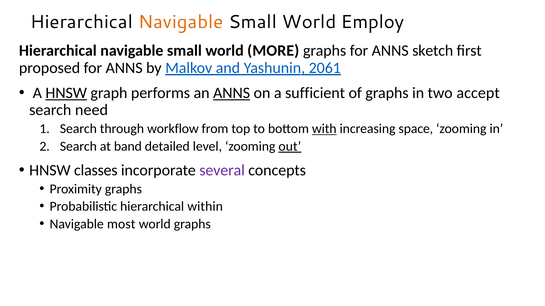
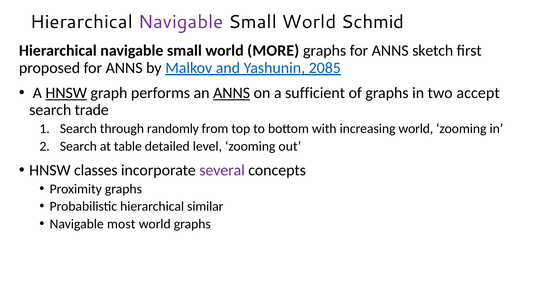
Navigable colour: orange -> purple (181, 22)
Employ: Employ -> Schmid (373, 22)
2061: 2061 -> 2085 (325, 68)
need: need -> trade (92, 110)
workflow: workflow -> randomly (173, 129)
with underline: present -> none (324, 129)
increasing space: space -> world (416, 129)
band: band -> table (128, 147)
out underline: present -> none (290, 147)
within: within -> similar (205, 207)
